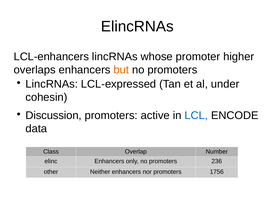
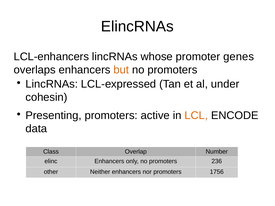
higher: higher -> genes (239, 57)
Discussion: Discussion -> Presenting (54, 116)
LCL colour: blue -> orange (196, 116)
